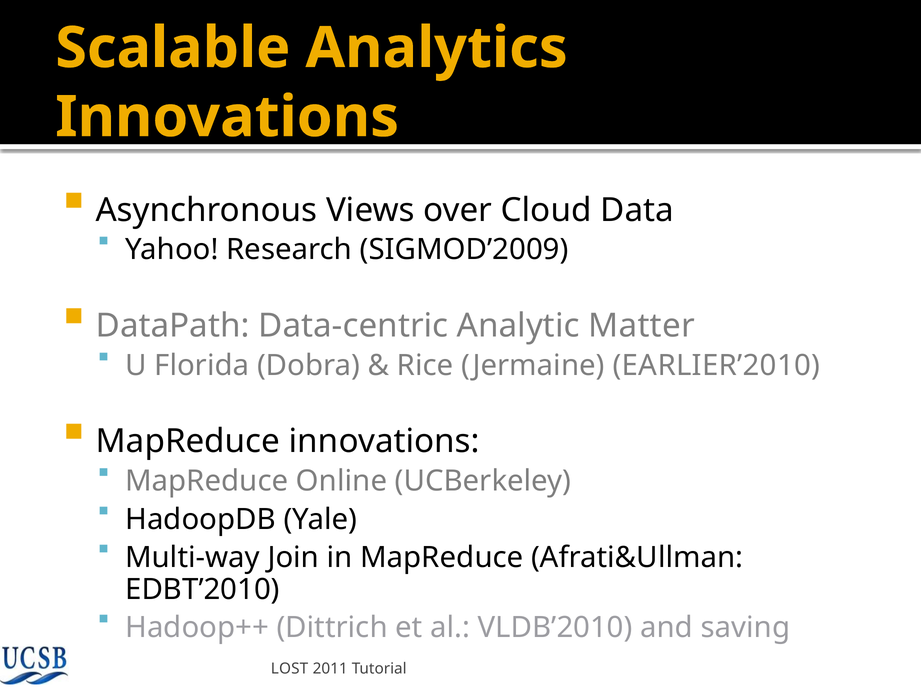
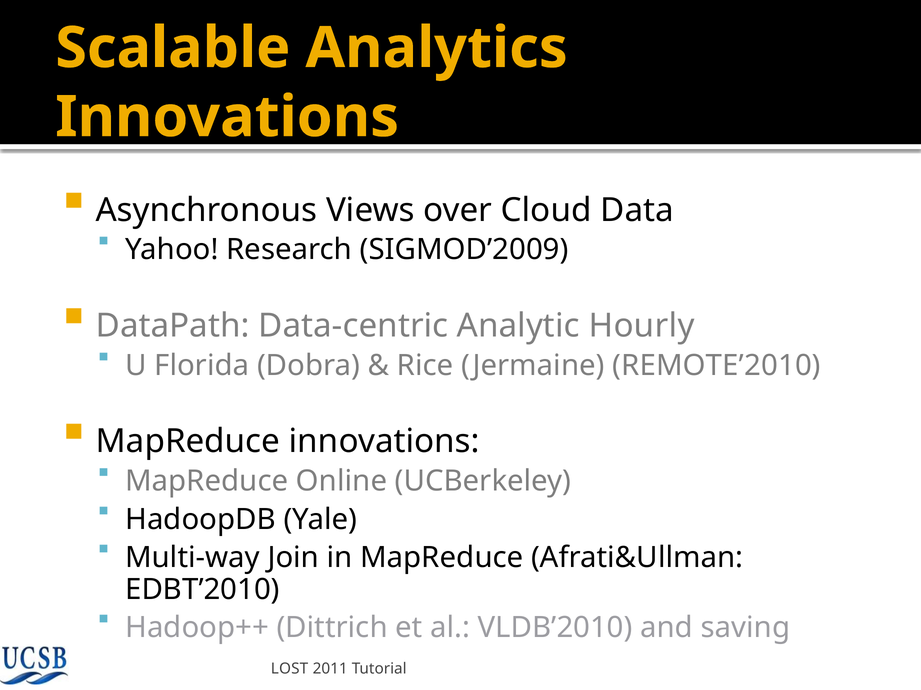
Matter: Matter -> Hourly (642, 326)
EARLIER’2010: EARLIER’2010 -> REMOTE’2010 (716, 366)
